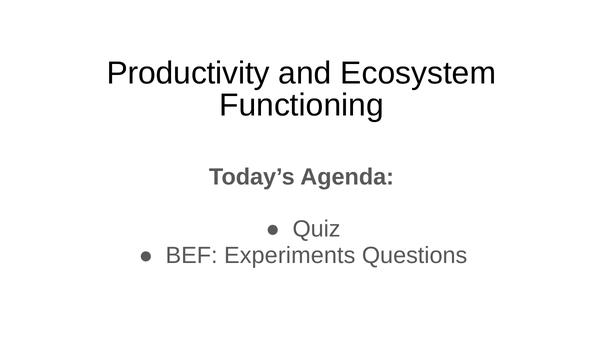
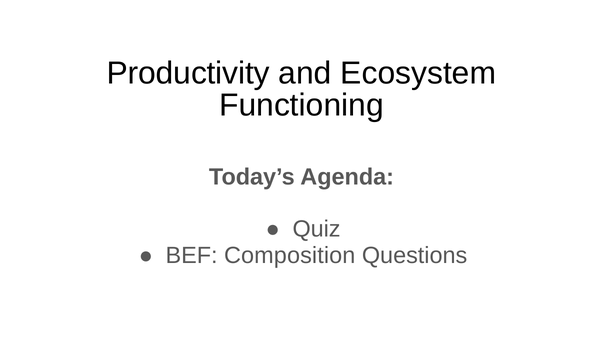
Experiments: Experiments -> Composition (290, 255)
